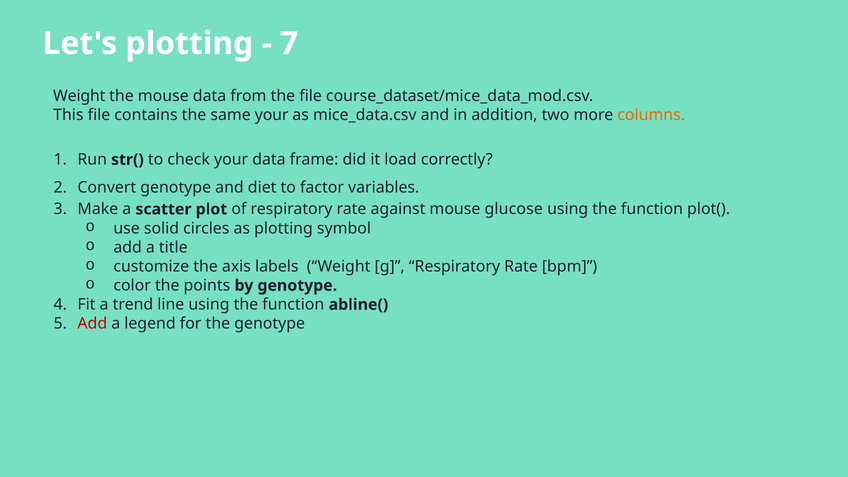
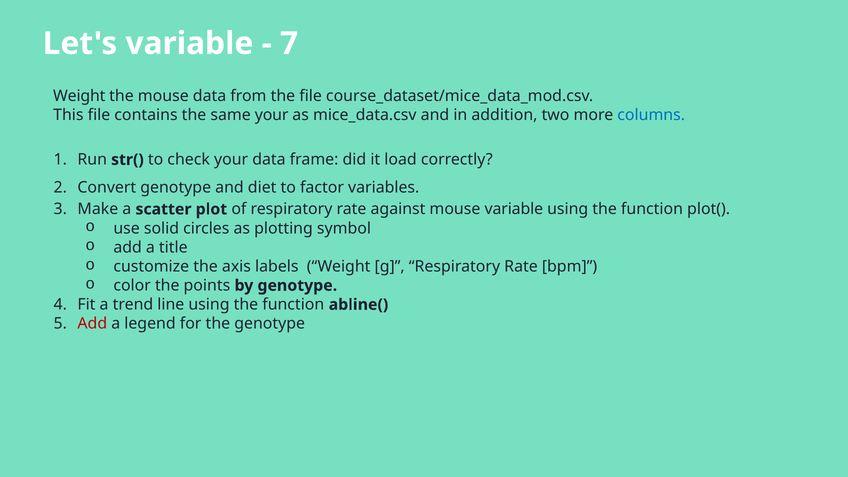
Let's plotting: plotting -> variable (189, 43)
columns colour: orange -> blue (651, 115)
mouse glucose: glucose -> variable (514, 209)
